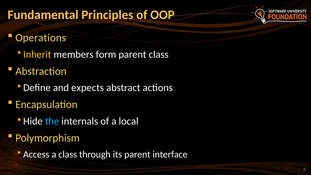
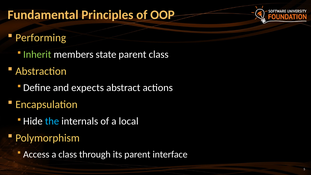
Operations: Operations -> Performing (41, 38)
Inherit colour: yellow -> light green (37, 54)
form: form -> state (106, 54)
